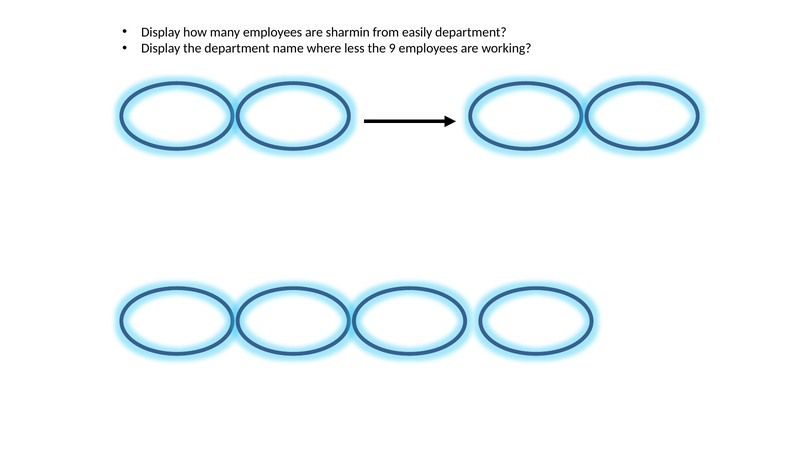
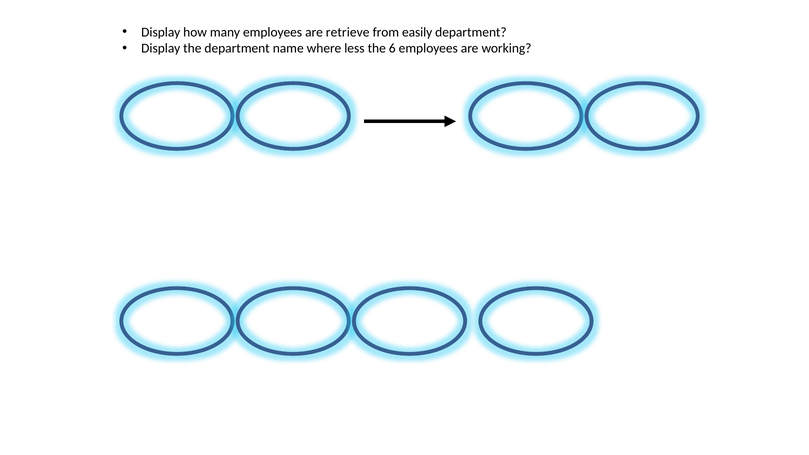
sharmin: sharmin -> retrieve (348, 32)
9: 9 -> 6 (392, 48)
